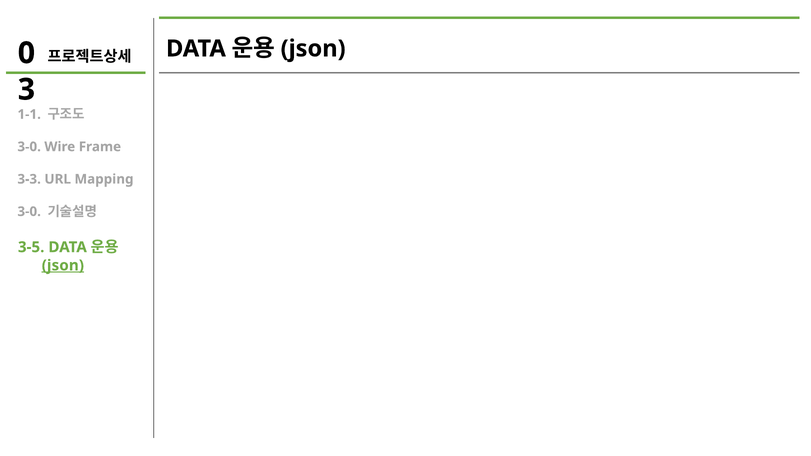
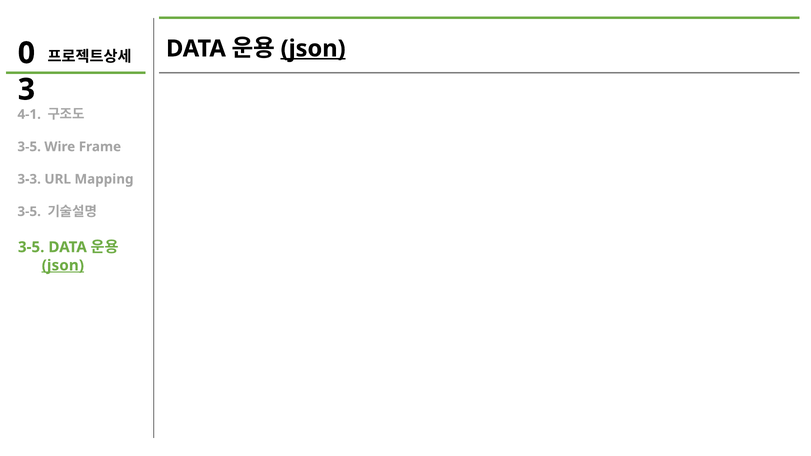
json underline: none -> present (313, 49)
1-1: 1-1 -> 4-1 (29, 114)
3-0: 3-0 -> 3-5 (29, 147)
3-0: 3-0 -> 3-5 (29, 212)
